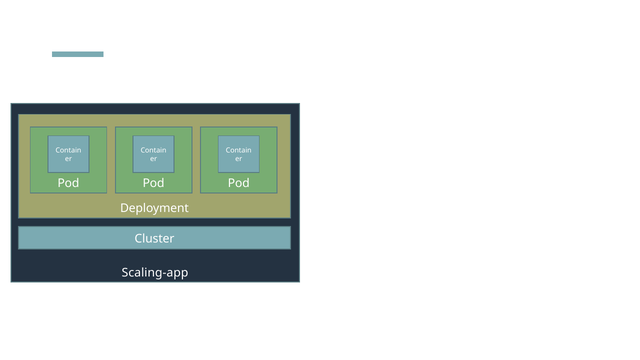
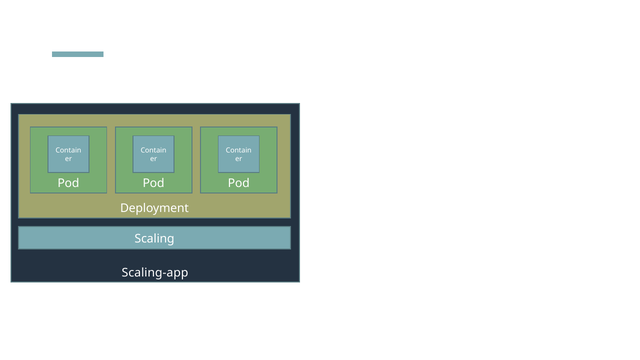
Cluster: Cluster -> Scaling (155, 239)
